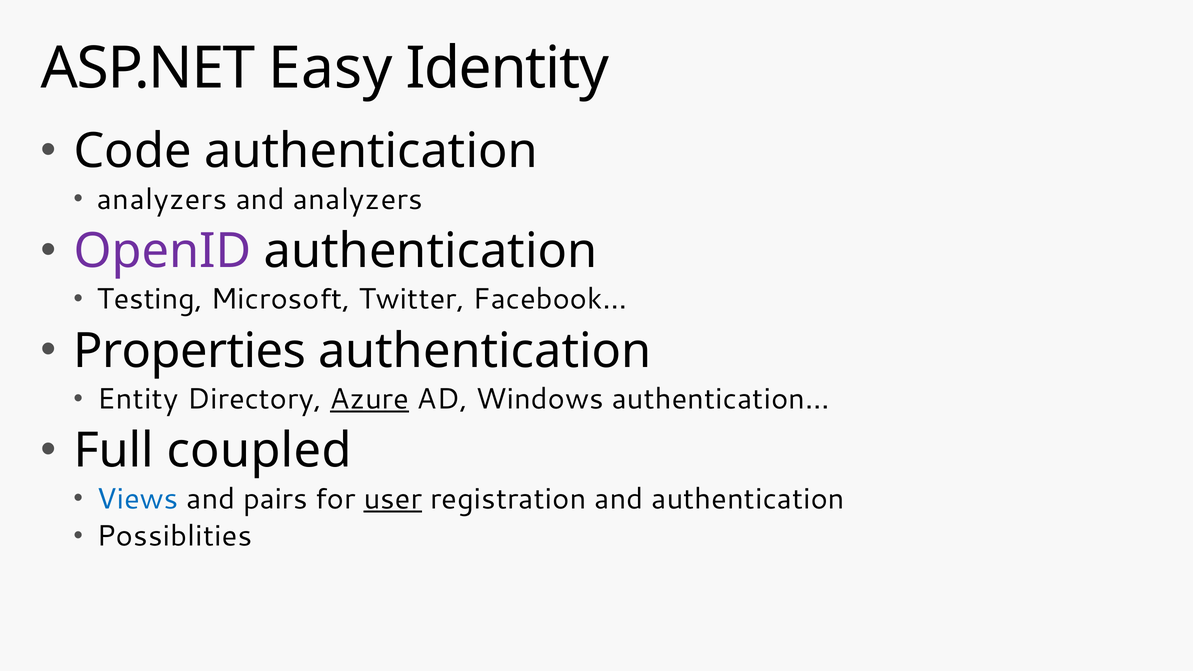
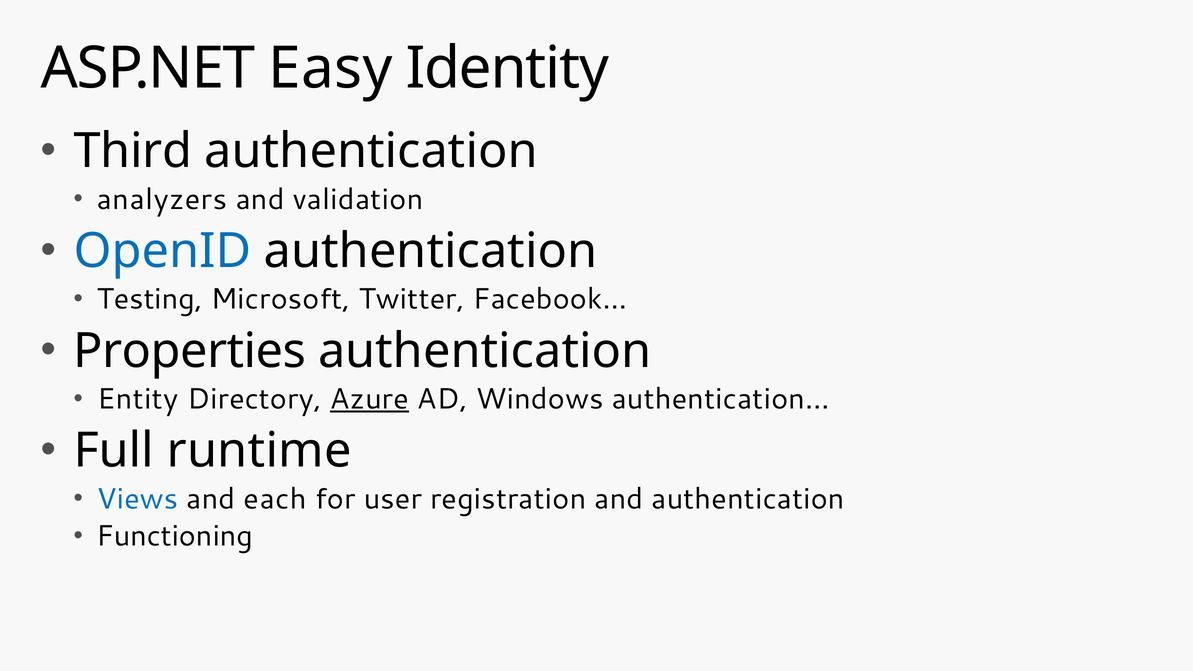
Code: Code -> Third (133, 151)
and analyzers: analyzers -> validation (358, 199)
OpenID colour: purple -> blue (162, 251)
coupled: coupled -> runtime (259, 451)
pairs: pairs -> each (275, 499)
user underline: present -> none (393, 499)
Possiblities: Possiblities -> Functioning (175, 536)
